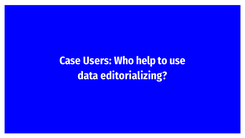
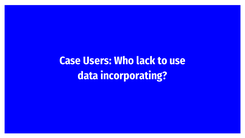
help: help -> lack (146, 61)
editorializing: editorializing -> incorporating (134, 76)
